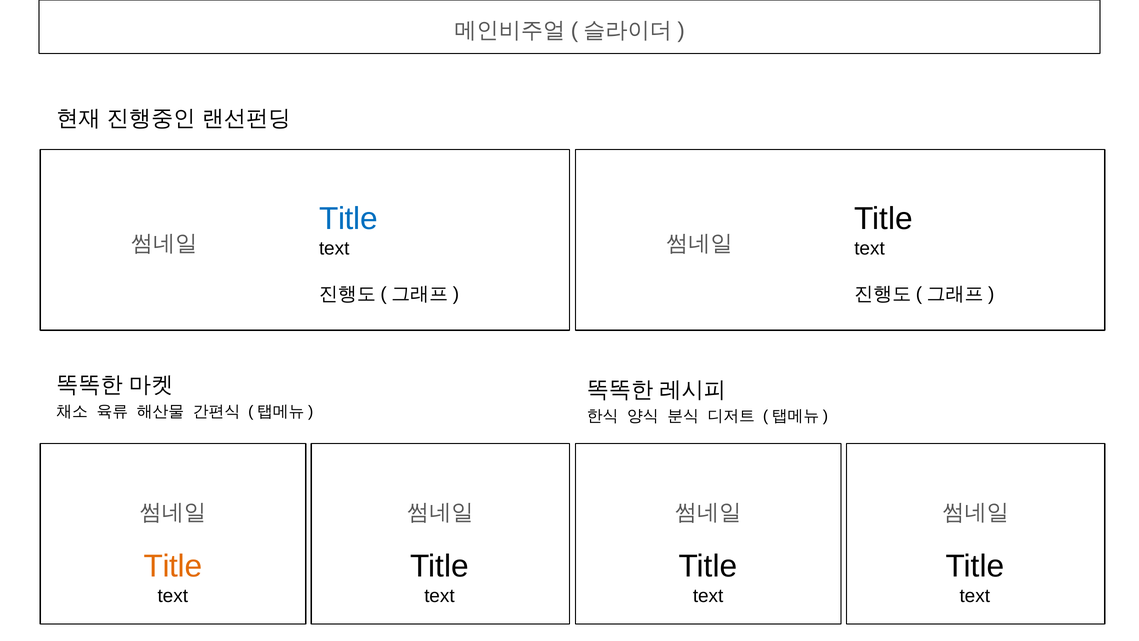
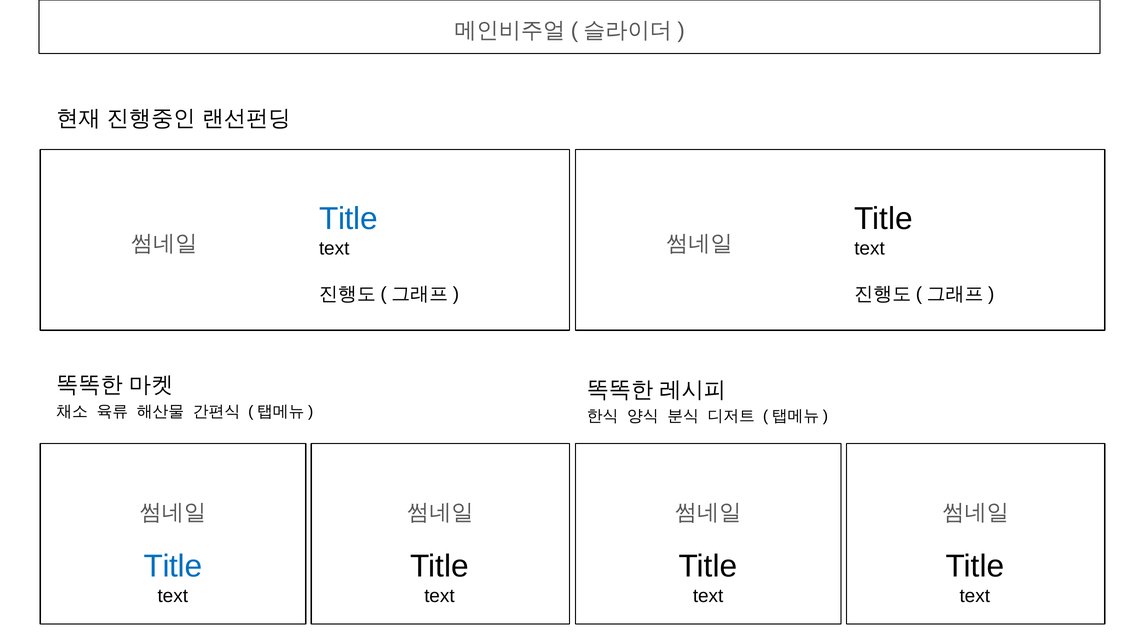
Title colour: orange -> blue (173, 566)
